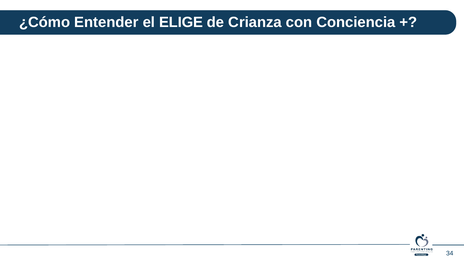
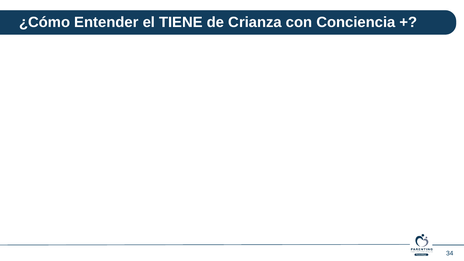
ELIGE: ELIGE -> TIENE (181, 22)
